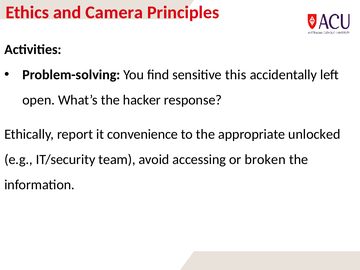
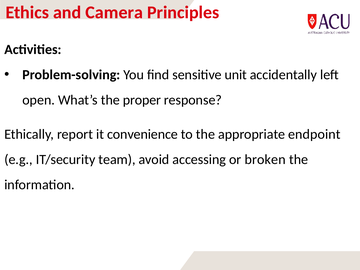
this: this -> unit (236, 75)
hacker: hacker -> proper (142, 100)
unlocked: unlocked -> endpoint (314, 134)
